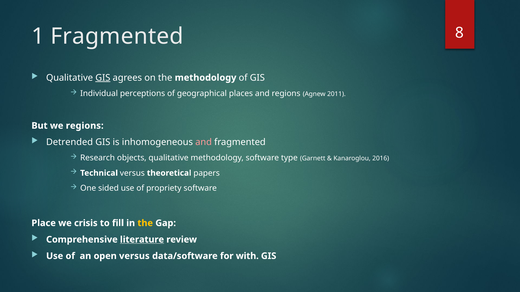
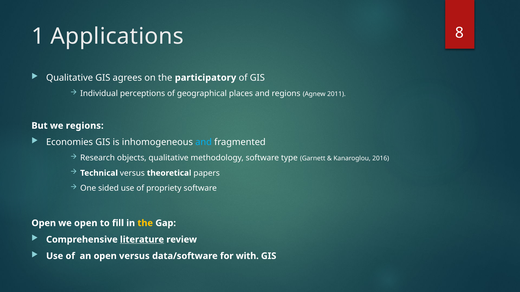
1 Fragmented: Fragmented -> Applications (117, 37)
GIS underline: present -> none (103, 78)
the methodology: methodology -> participatory (206, 78)
Detrended: Detrended -> Economies (70, 142)
and colour: pink -> light blue (204, 142)
Place: Place -> Open (44, 223)
we crisis: crisis -> open (86, 223)
